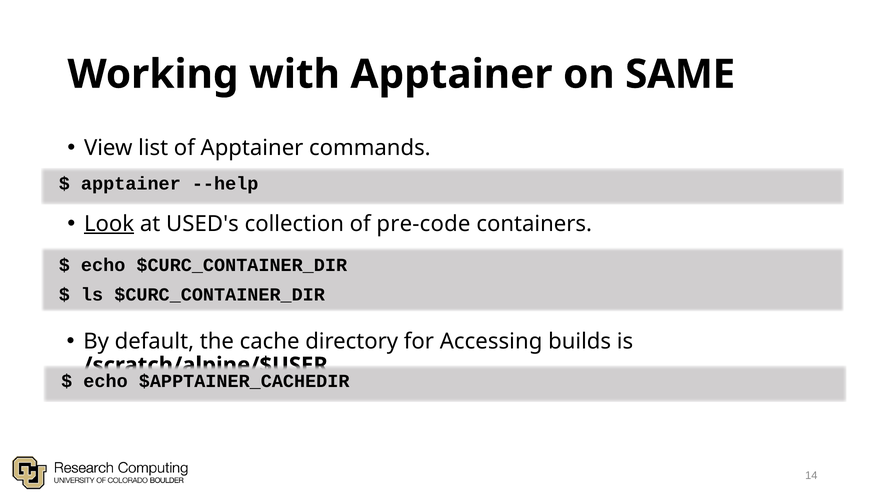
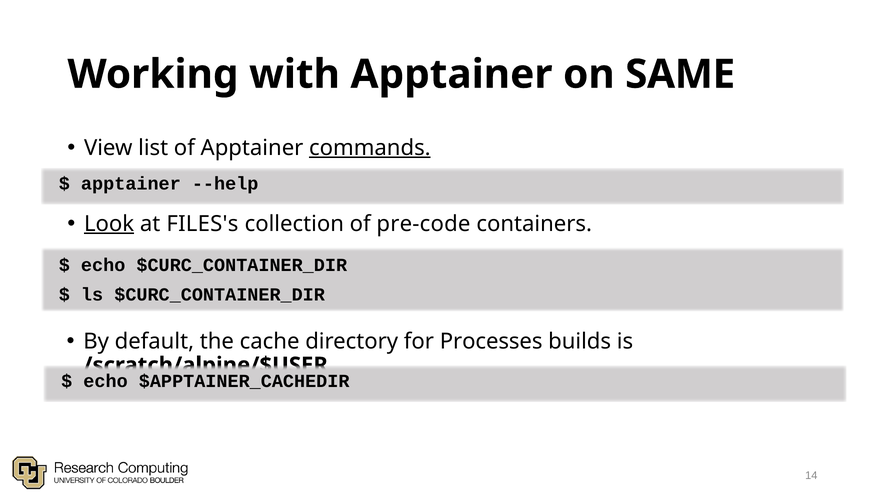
commands underline: none -> present (370, 148)
USED's: USED's -> FILES's (202, 224)
Accessing: Accessing -> Processes (491, 341)
